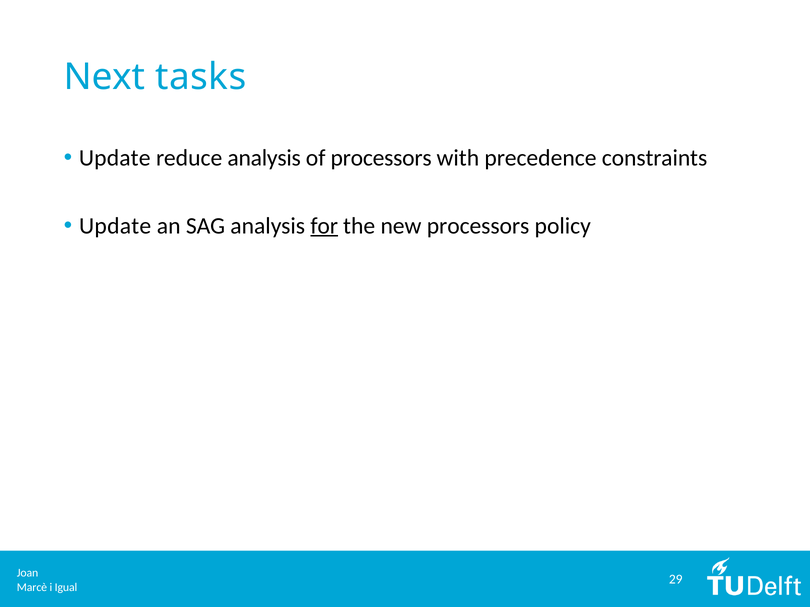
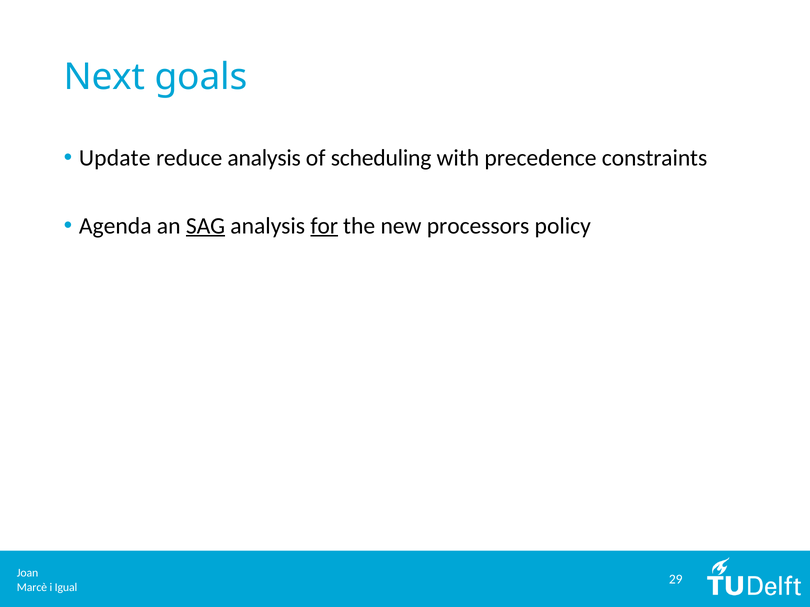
tasks: tasks -> goals (201, 77)
of processors: processors -> scheduling (381, 158)
Update: Update -> Agenda (115, 226)
SAG underline: none -> present (206, 226)
